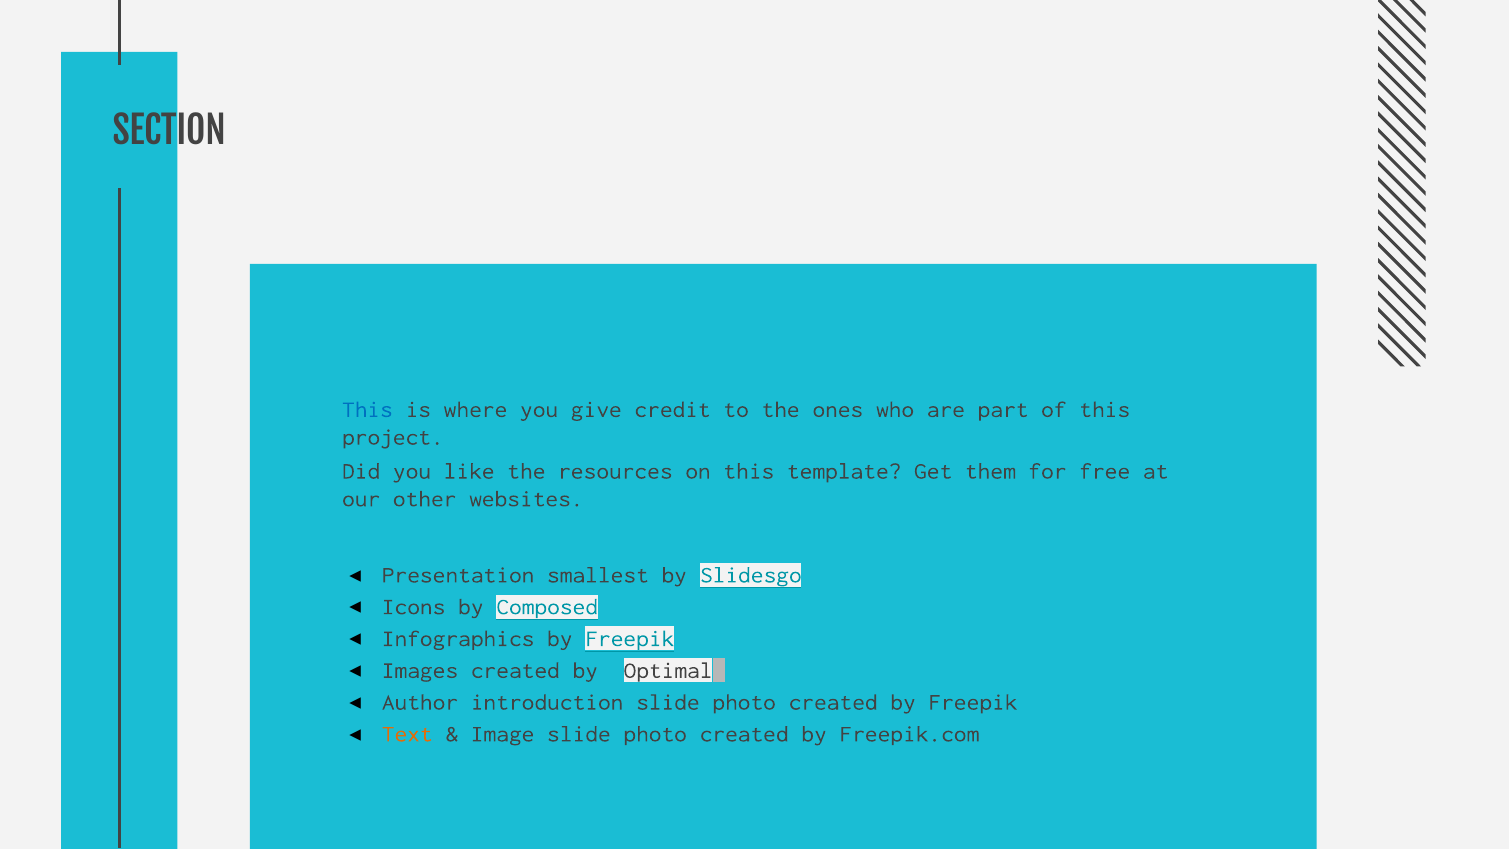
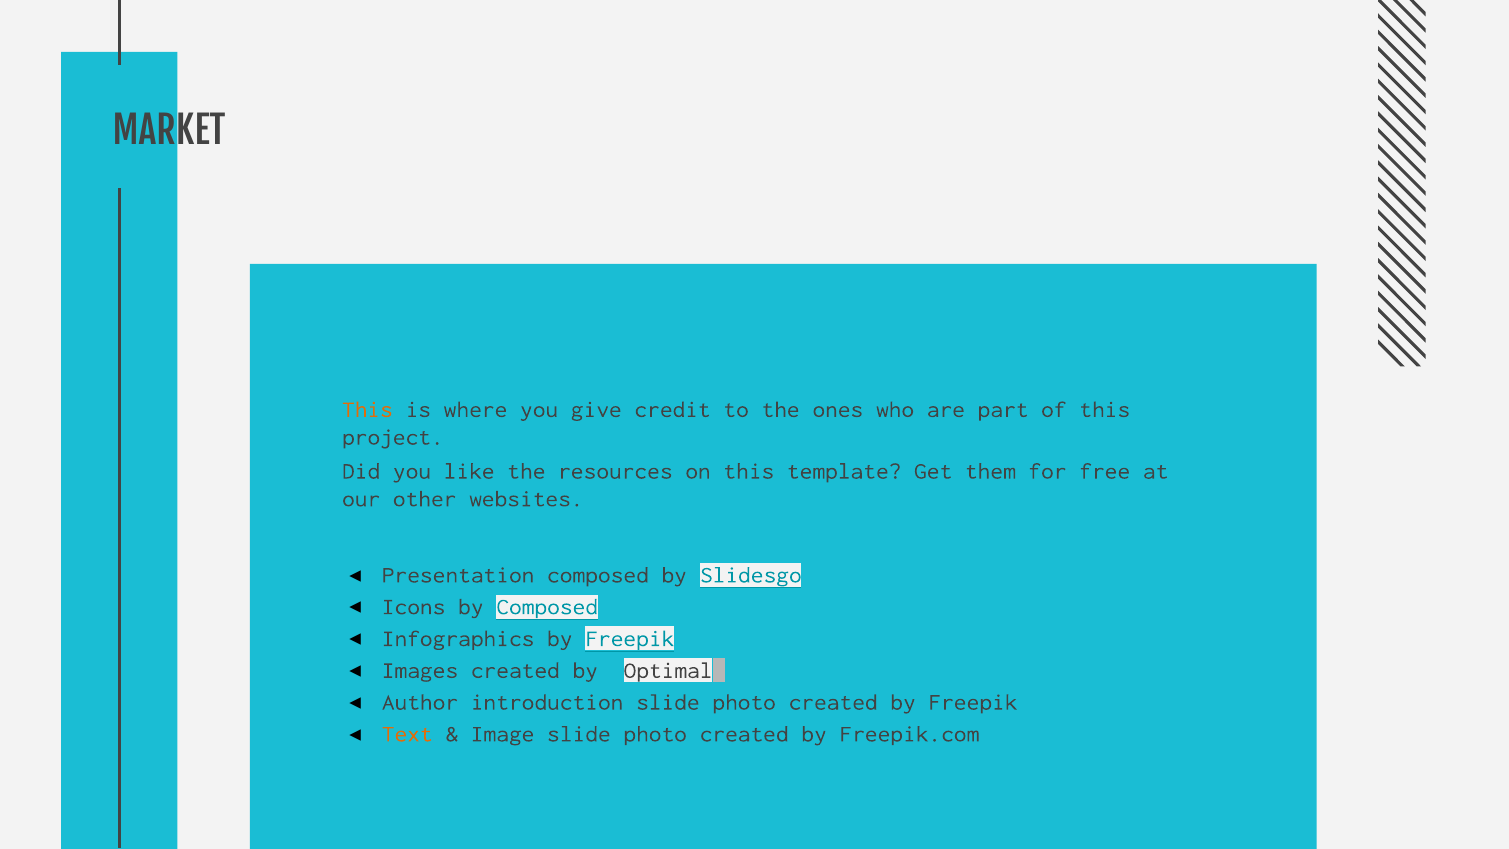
SECTION: SECTION -> MARKET (169, 132)
This colour: blue -> orange (367, 409)
Presentation smallest: smallest -> composed (598, 575)
